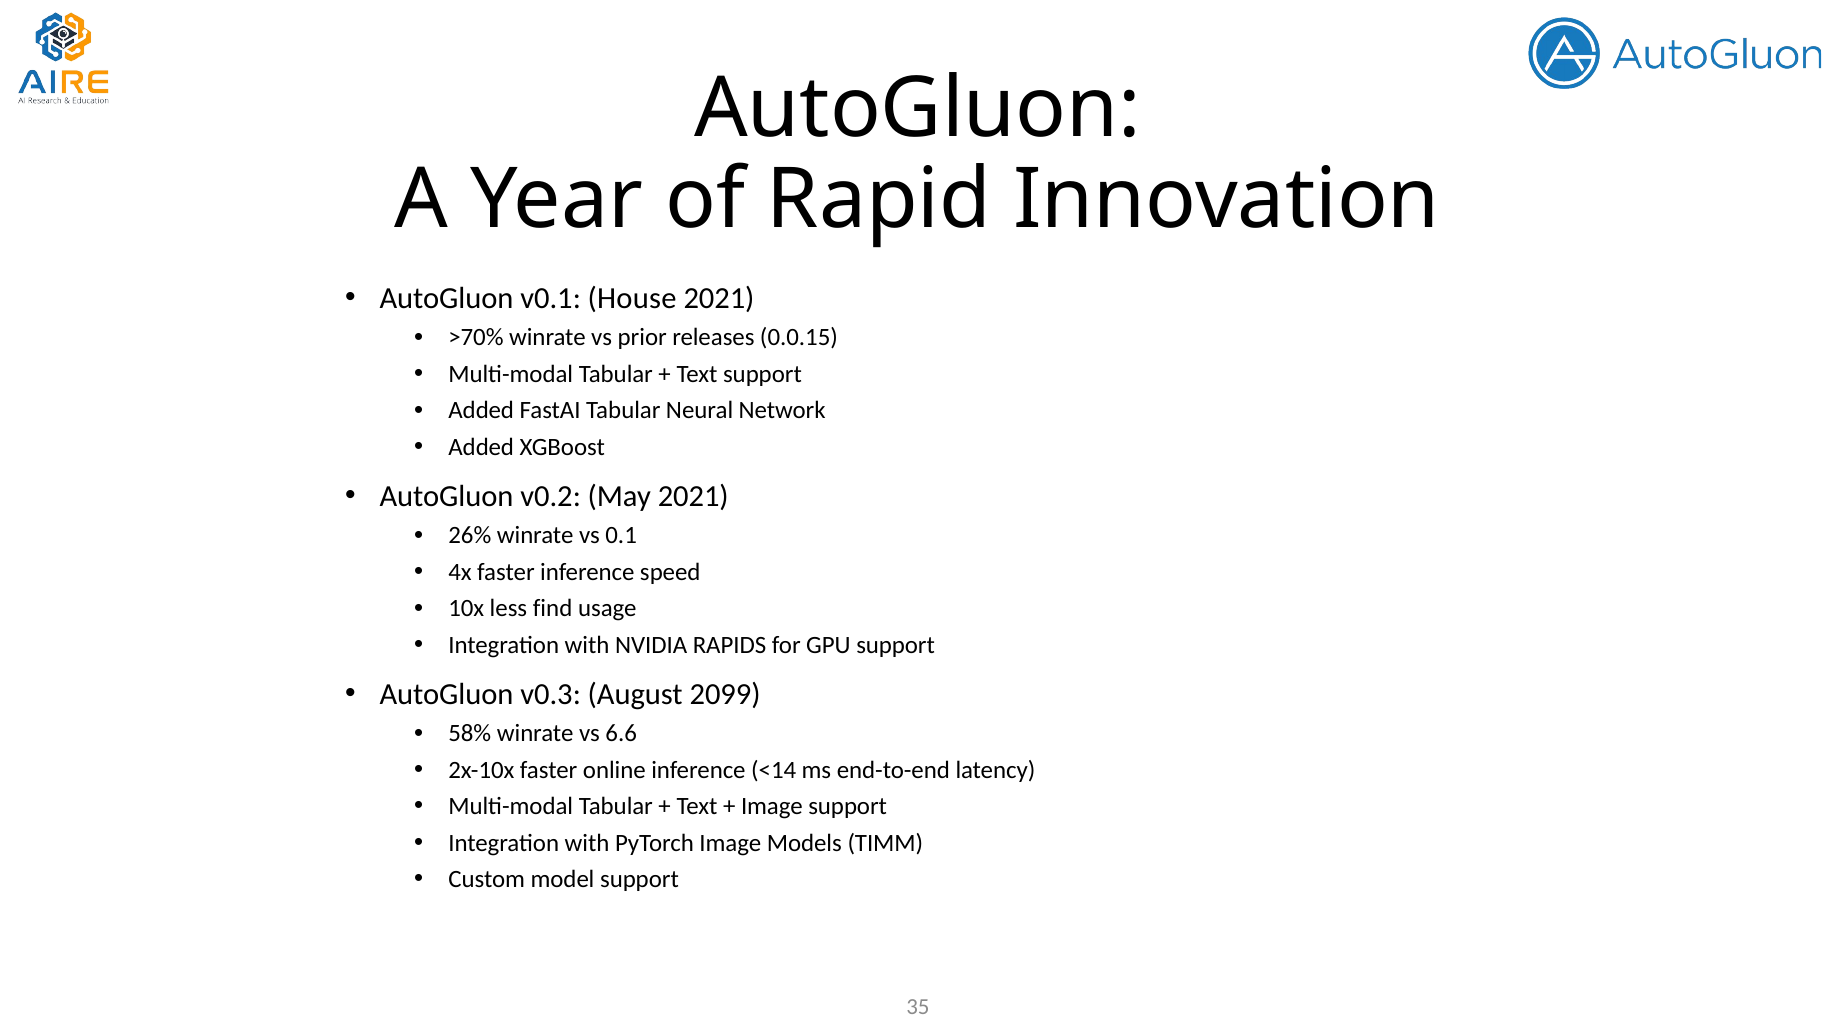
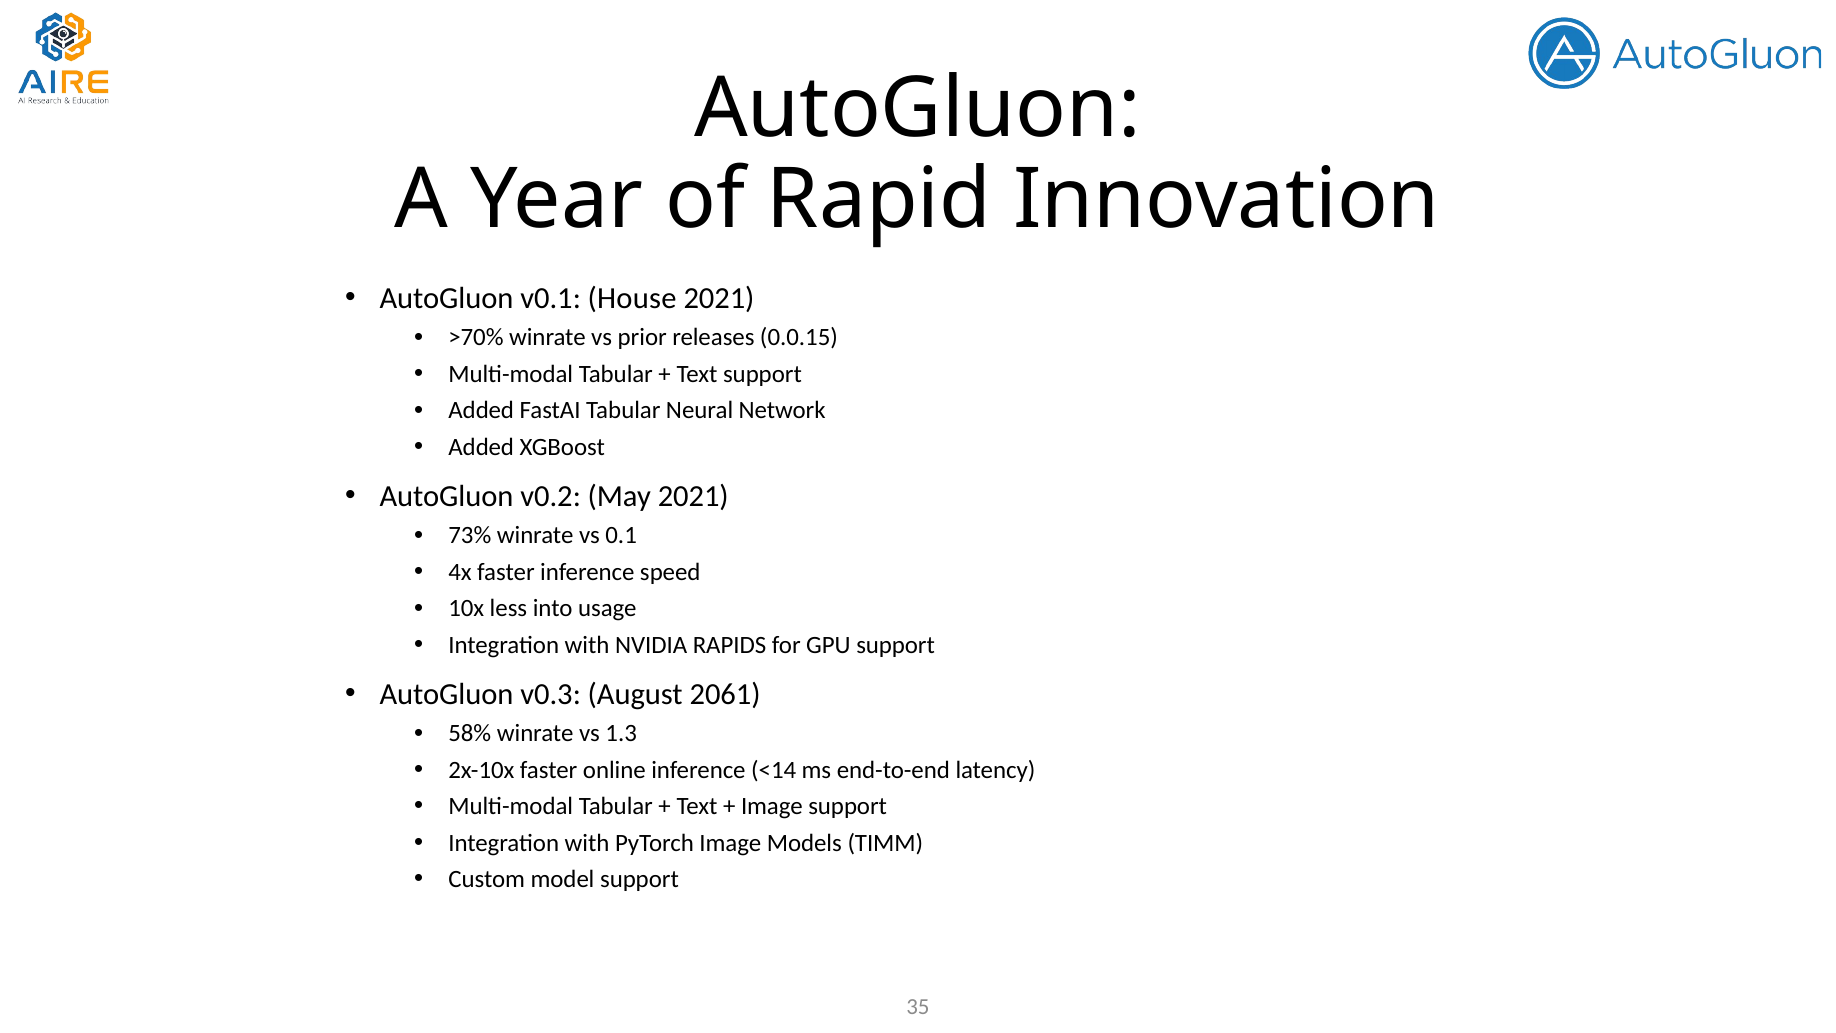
26%: 26% -> 73% (470, 536)
find: find -> into (553, 608)
2099: 2099 -> 2061 (725, 694)
6.6: 6.6 -> 1.3 (621, 733)
